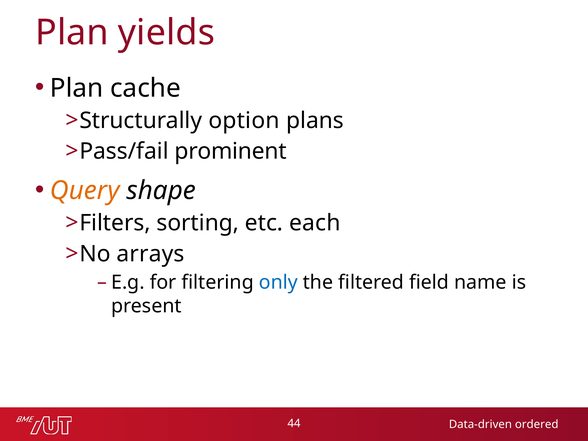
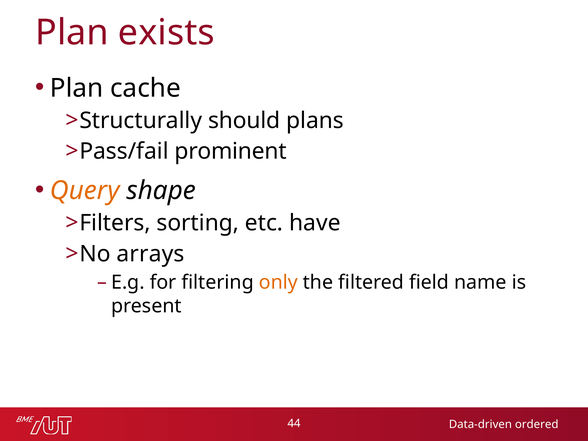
yields: yields -> exists (166, 33)
option: option -> should (244, 120)
each: each -> have (315, 223)
only colour: blue -> orange (278, 282)
